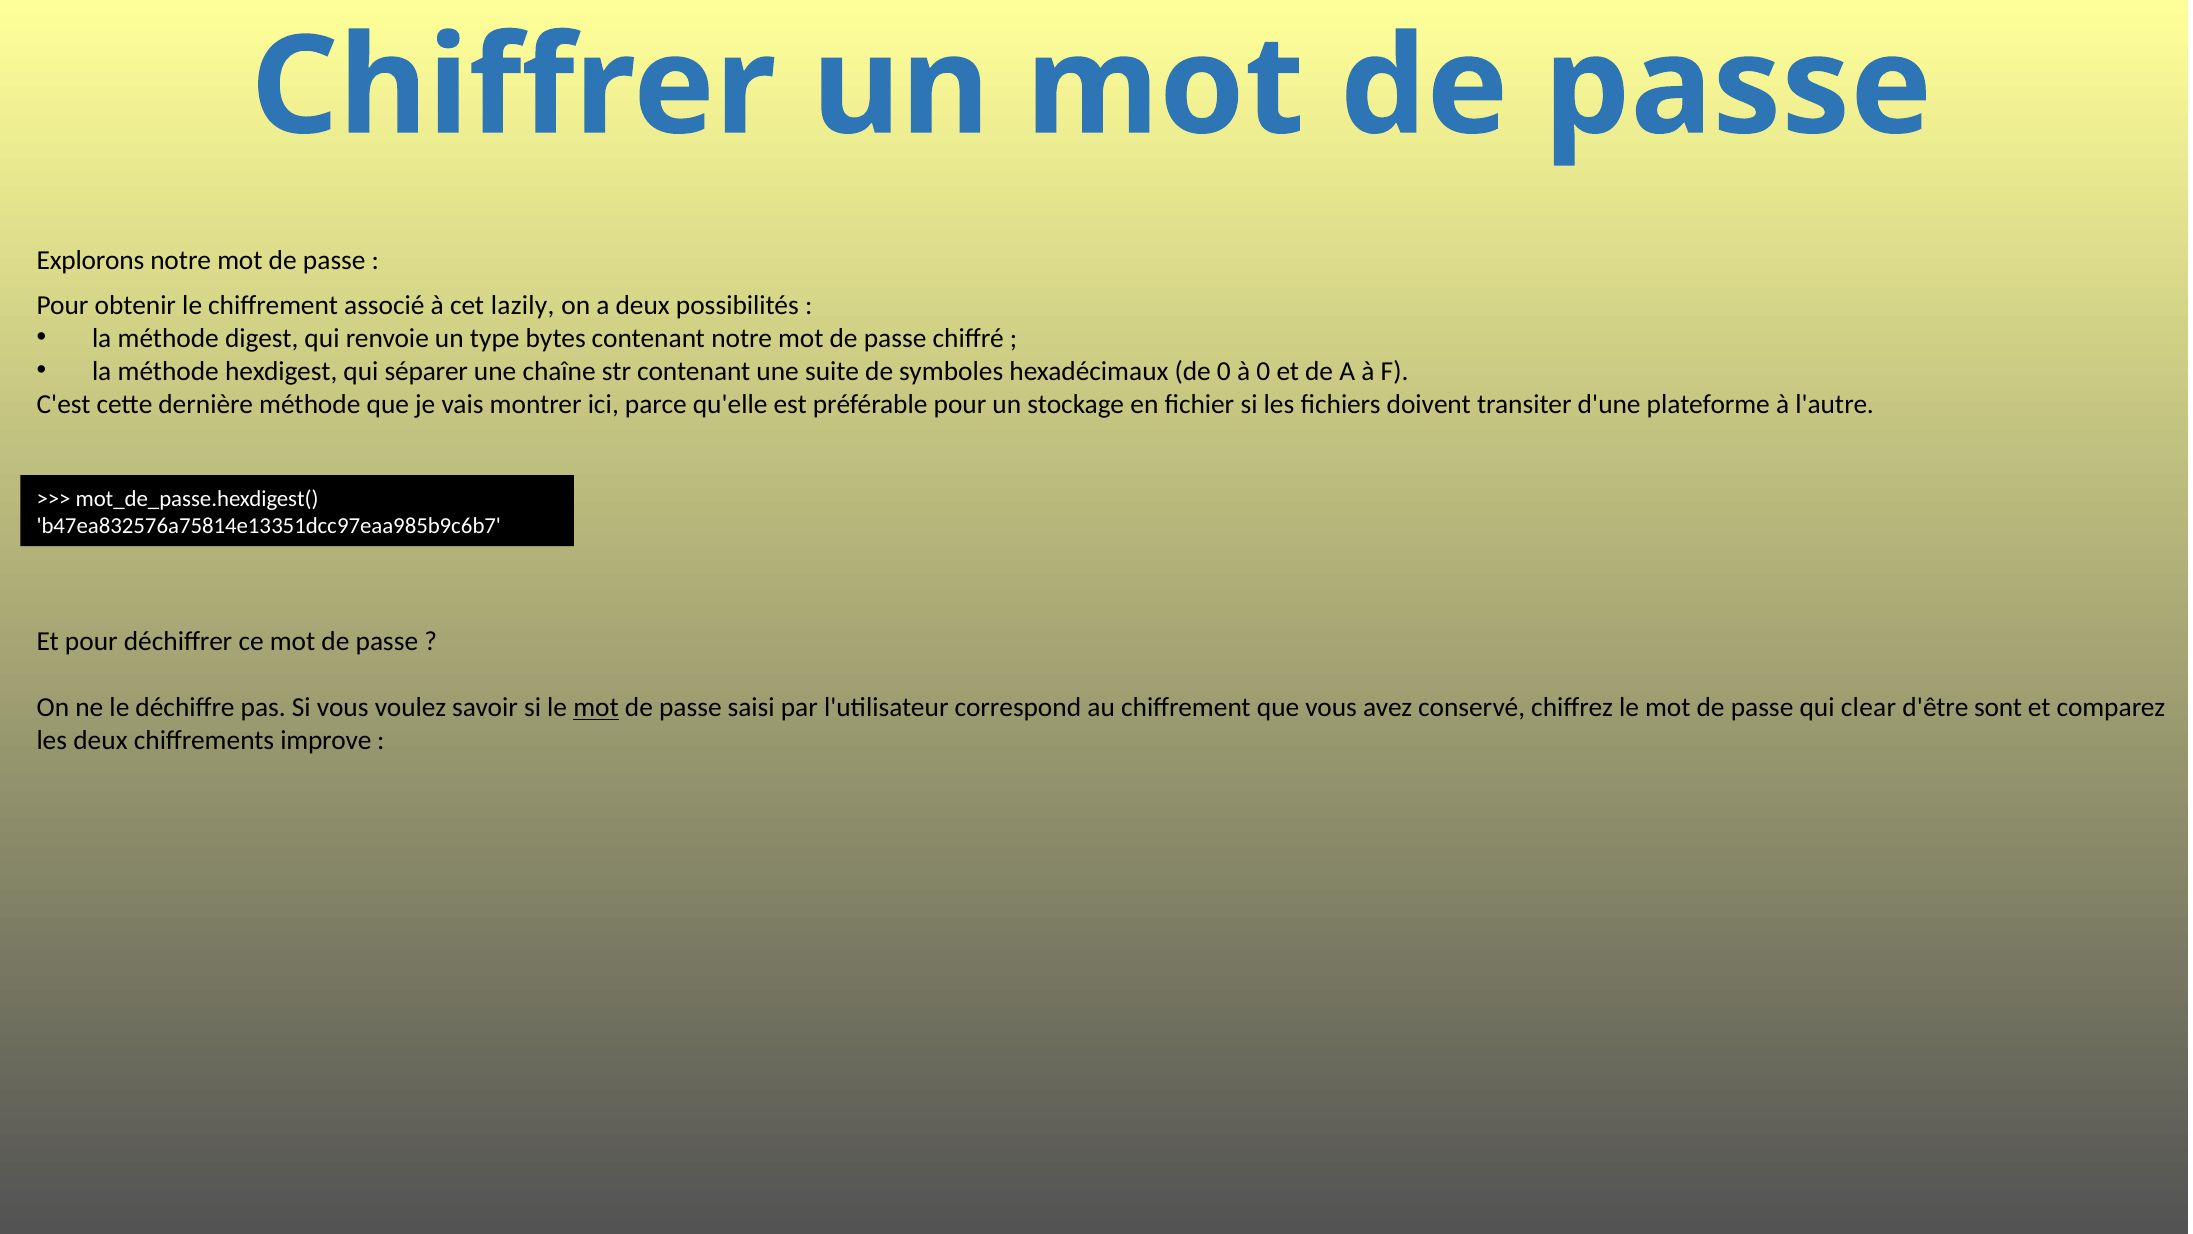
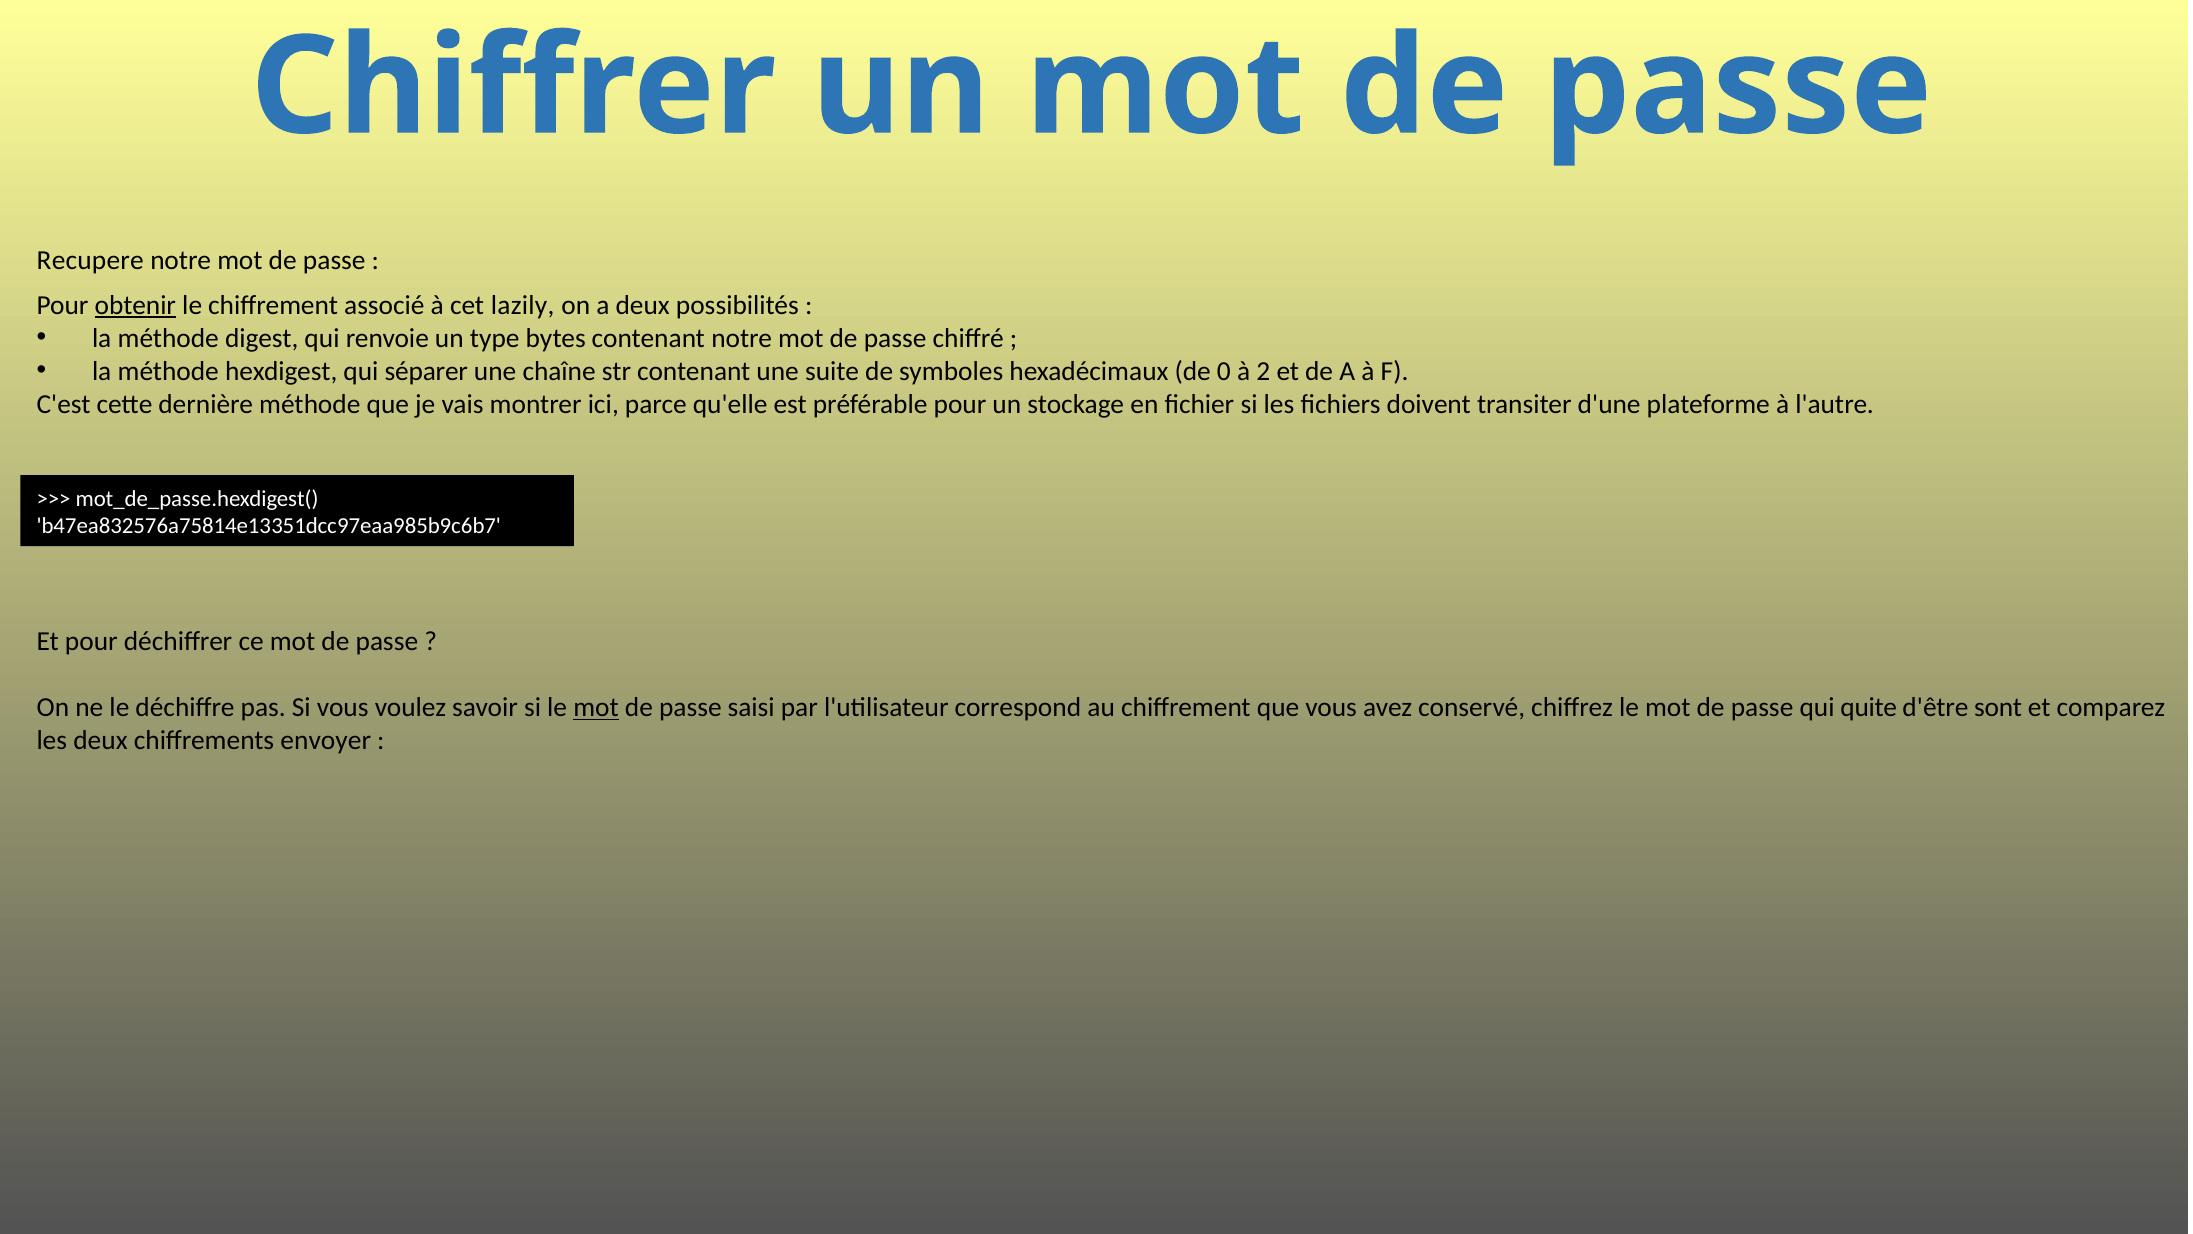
Explorons: Explorons -> Recupere (90, 261)
obtenir underline: none -> present (135, 305)
à 0: 0 -> 2 (1263, 371)
clear: clear -> quite (1869, 707)
improve: improve -> envoyer (326, 740)
